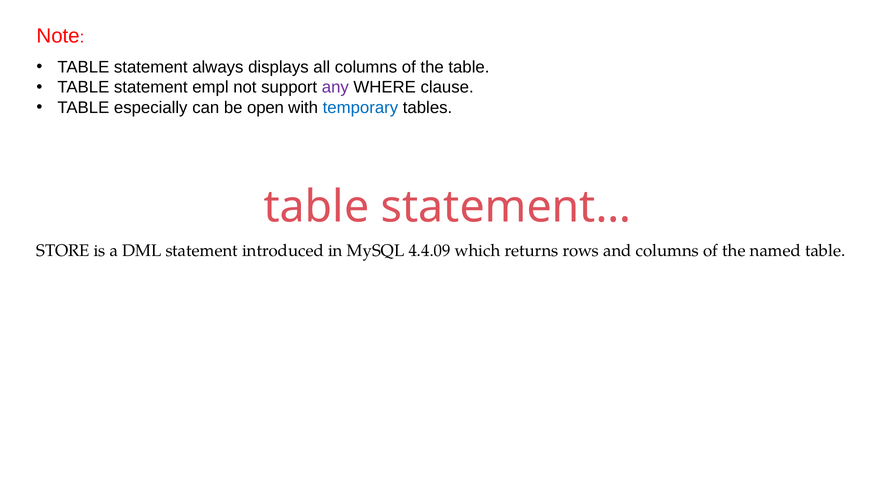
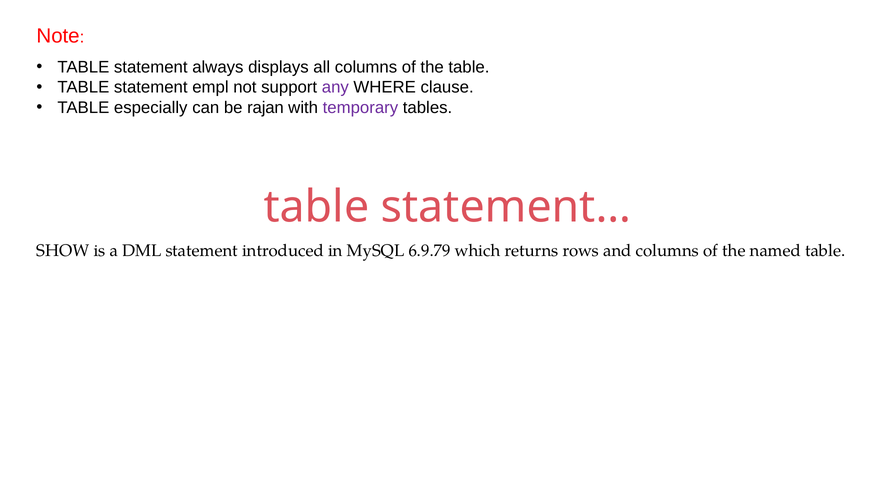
open: open -> rajan (265, 107)
temporary colour: blue -> purple (360, 107)
STORE: STORE -> SHOW (63, 250)
4.4.09: 4.4.09 -> 6.9.79 (430, 250)
